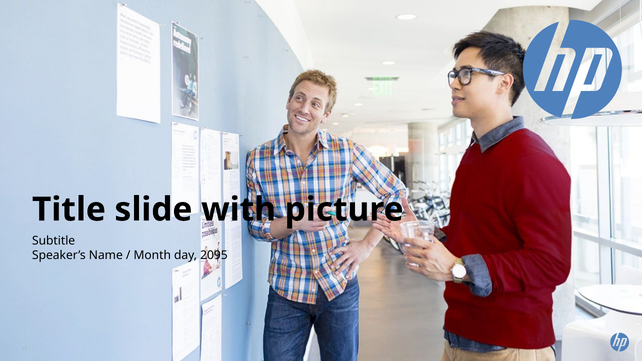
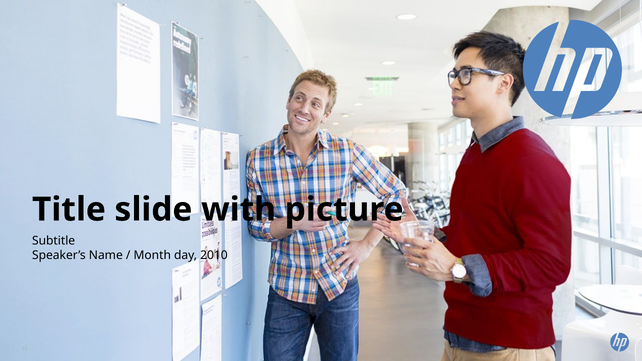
2095: 2095 -> 2010 (214, 255)
